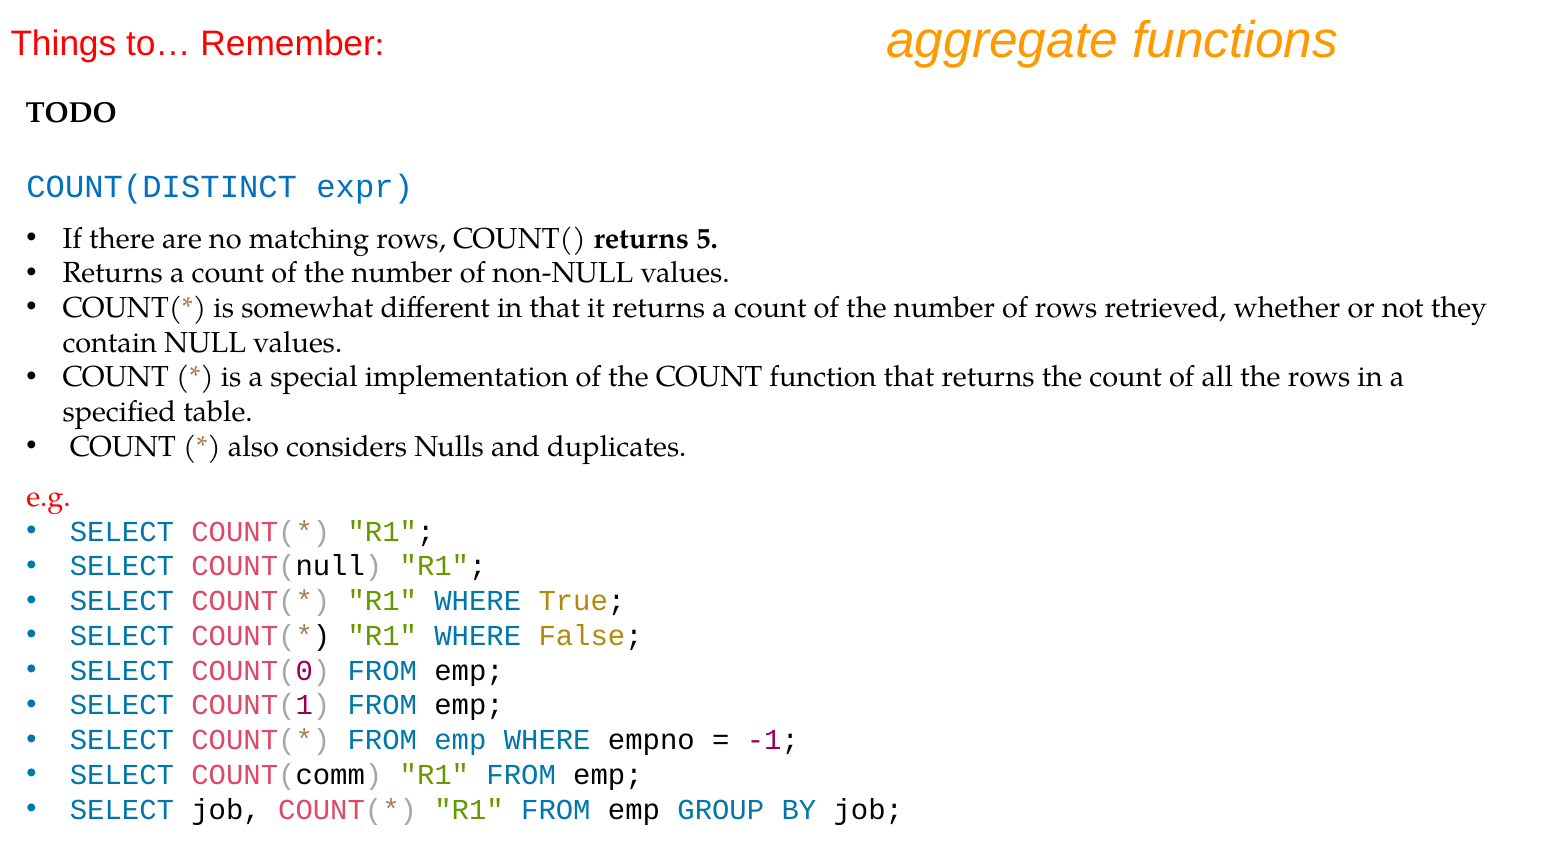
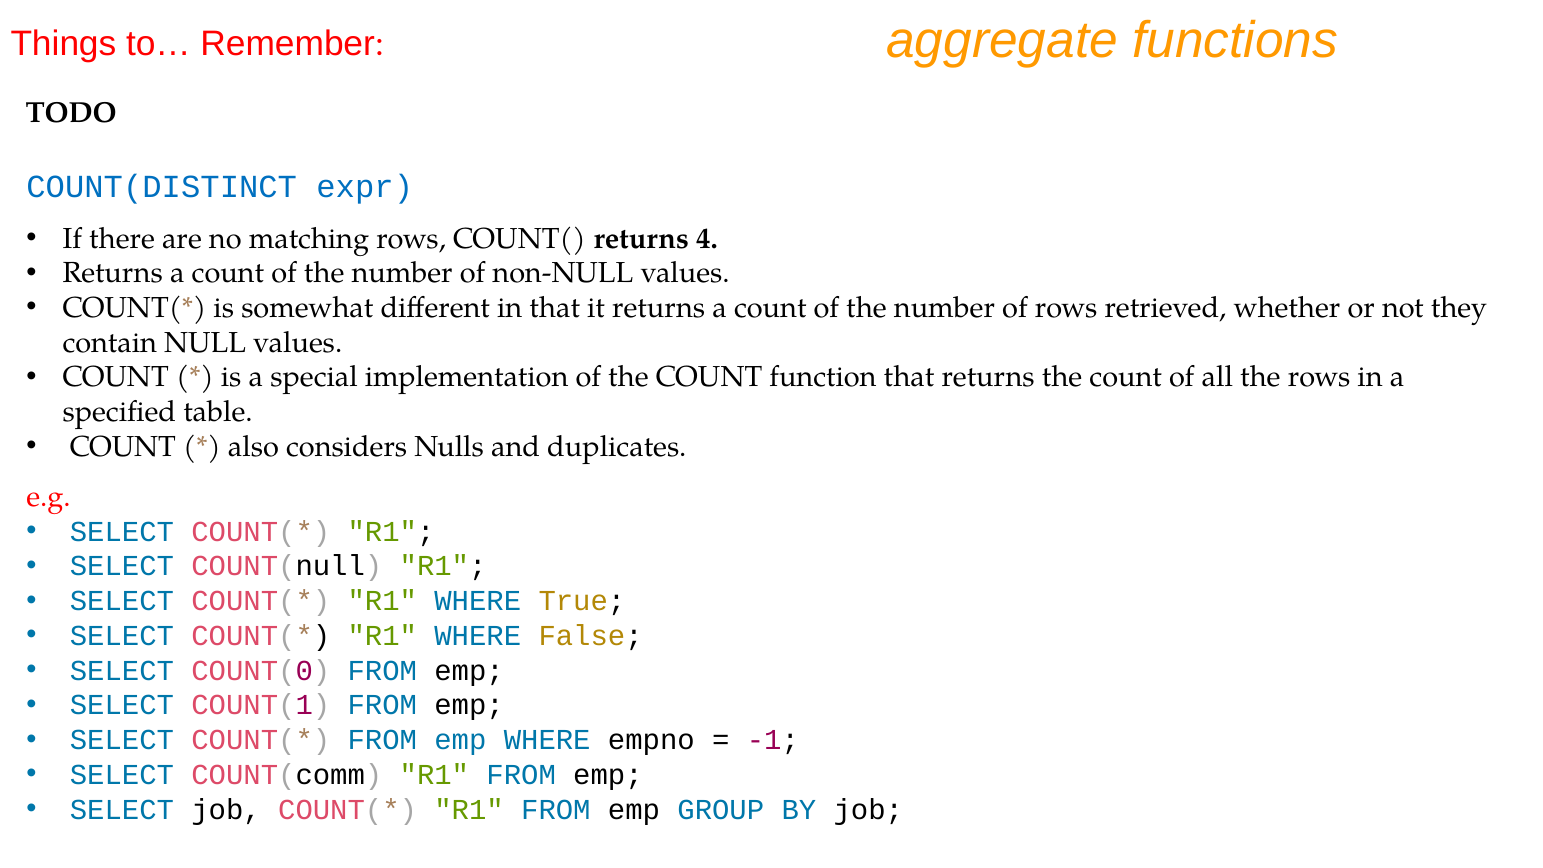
5: 5 -> 4 (707, 239)
